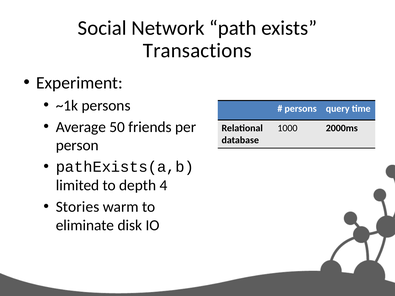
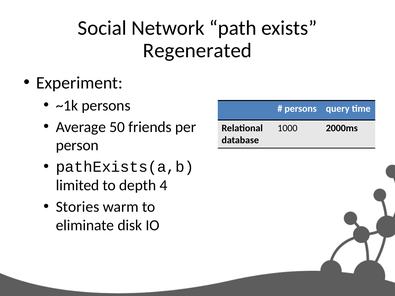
Transactions: Transactions -> Regenerated (197, 51)
